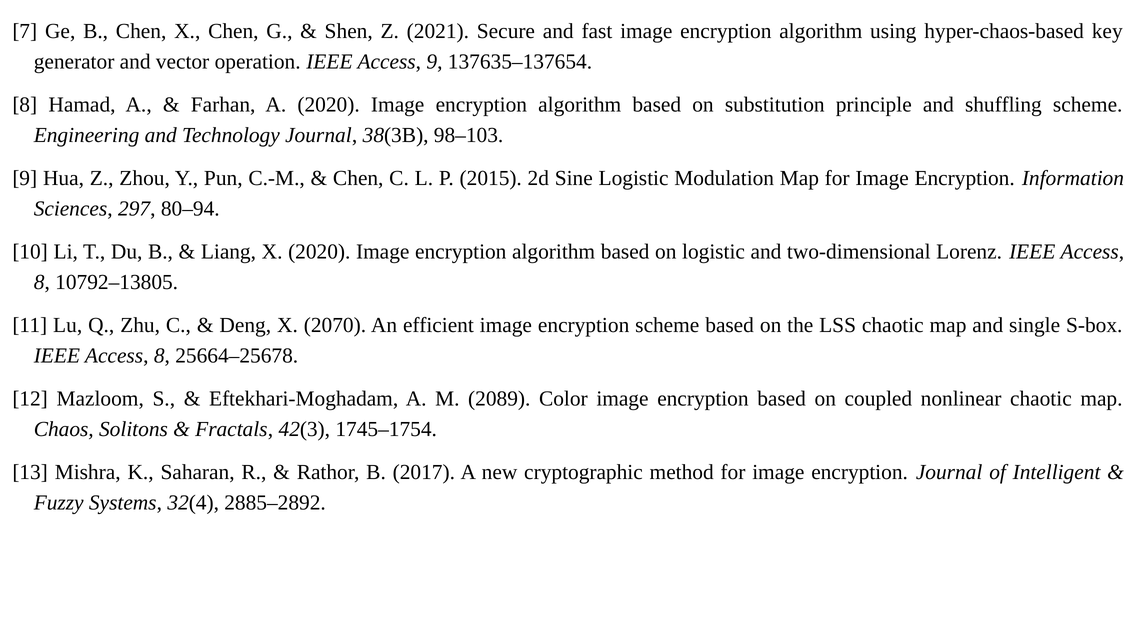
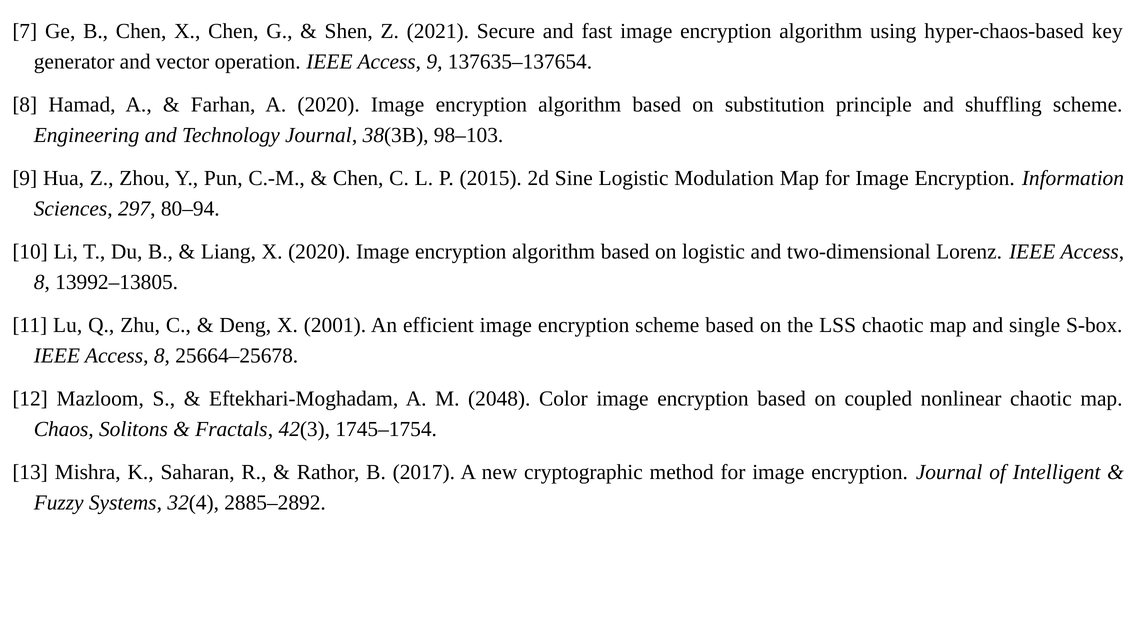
10792–13805: 10792–13805 -> 13992–13805 (117, 282)
2070: 2070 -> 2001 (335, 325)
2089: 2089 -> 2048 (499, 398)
